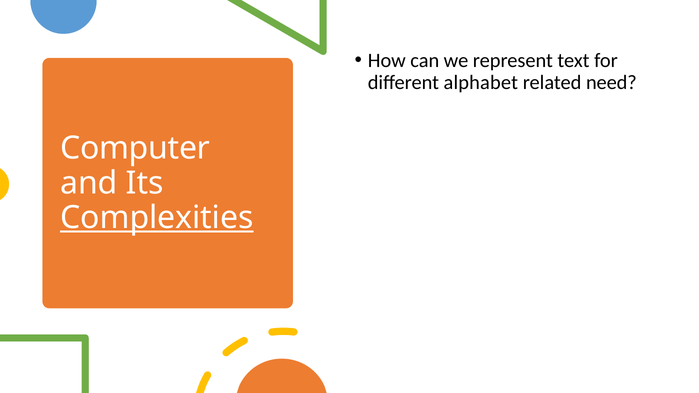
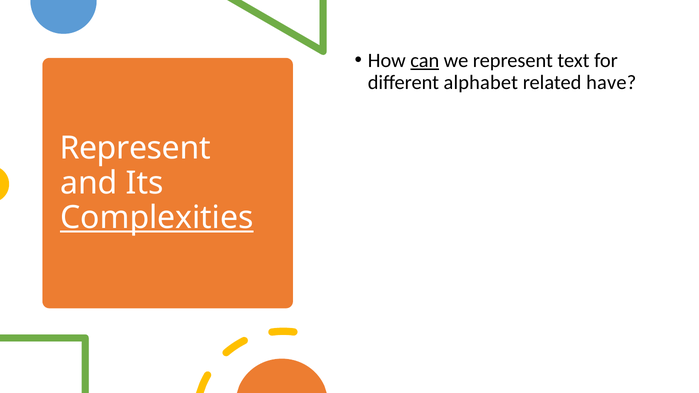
can underline: none -> present (425, 61)
need: need -> have (611, 83)
Computer: Computer -> Represent (135, 148)
